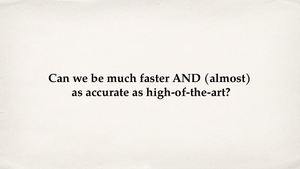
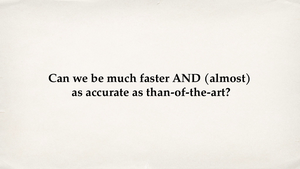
high-of-the-art: high-of-the-art -> than-of-the-art (188, 92)
